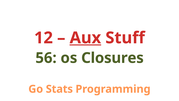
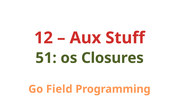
Aux underline: present -> none (85, 38)
56: 56 -> 51 (46, 58)
Stats: Stats -> Field (59, 89)
